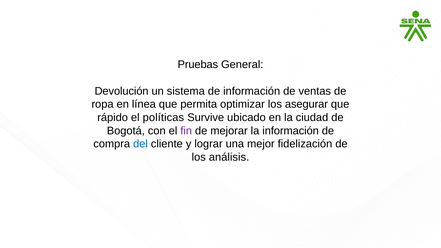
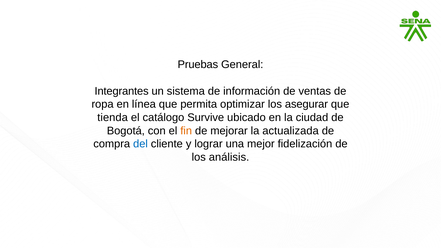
Devolución: Devolución -> Integrantes (122, 91)
rápido: rápido -> tienda (113, 118)
políticas: políticas -> catálogo (163, 118)
fin colour: purple -> orange (186, 131)
la información: información -> actualizada (291, 131)
